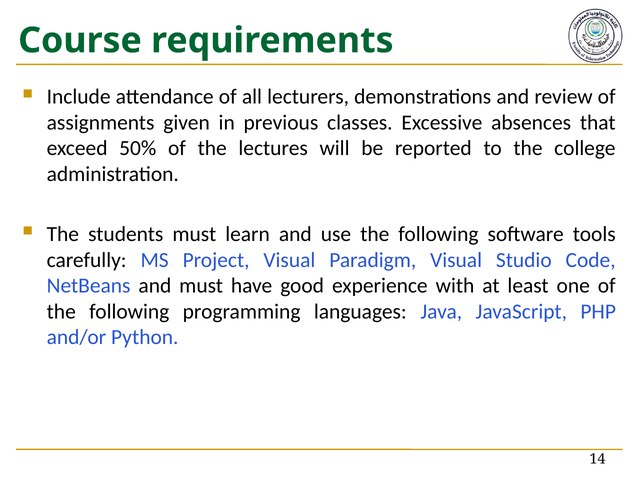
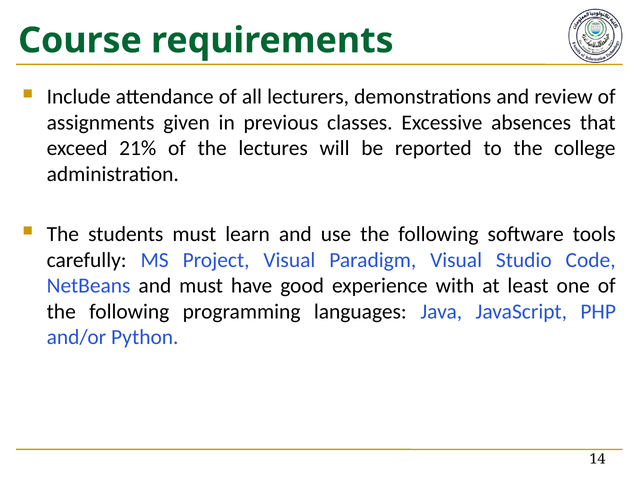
50%: 50% -> 21% (138, 148)
